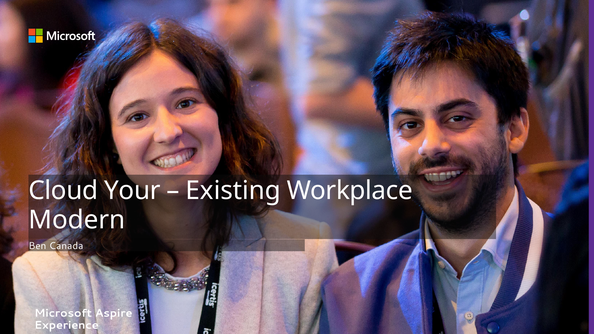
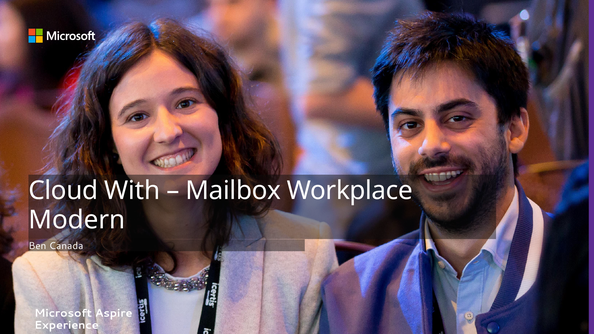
Your: Your -> With (132, 191)
Existing: Existing -> Mailbox (233, 191)
